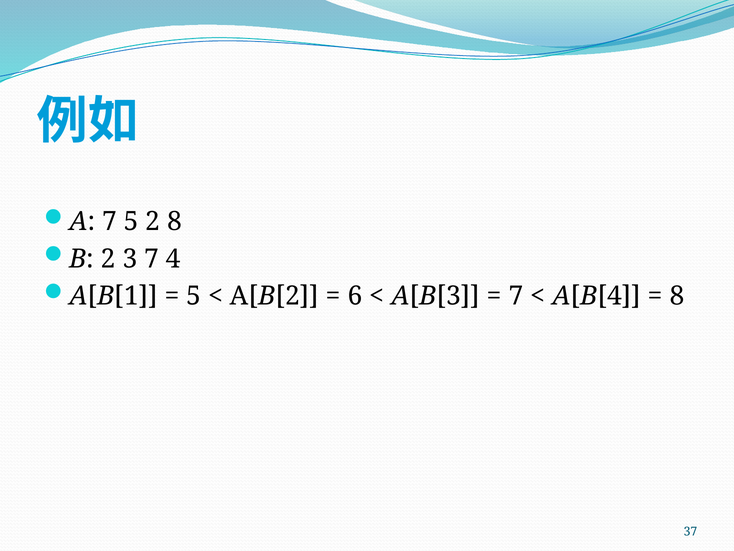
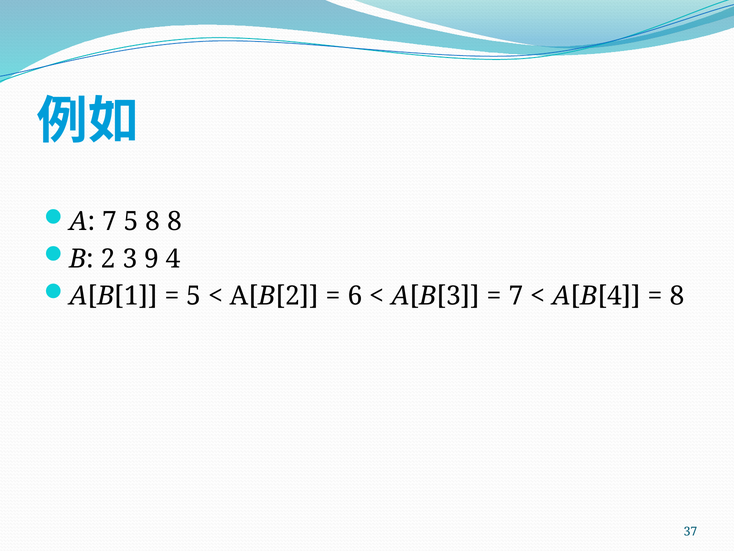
5 2: 2 -> 8 (153, 221)
3 7: 7 -> 9 (152, 259)
